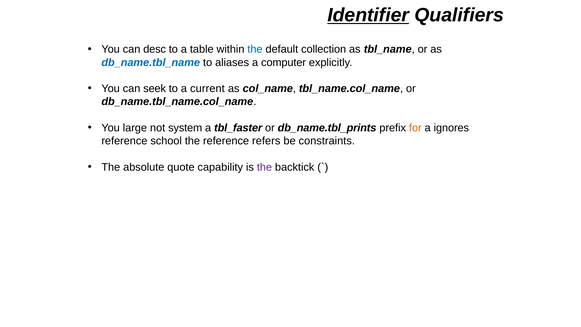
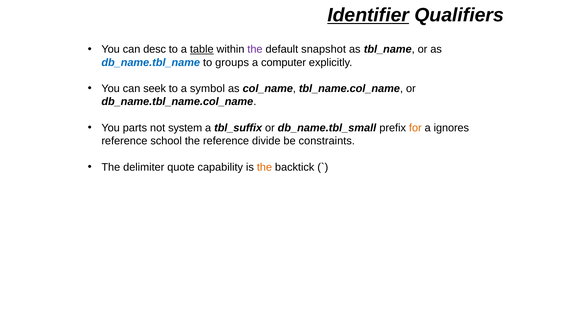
table underline: none -> present (202, 49)
the colour: blue -> purple (255, 49)
collection: collection -> snapshot (324, 49)
aliases: aliases -> groups (232, 62)
current: current -> symbol (207, 89)
large: large -> parts (135, 128)
tbl_faster: tbl_faster -> tbl_suffix (238, 128)
db_name.tbl_prints: db_name.tbl_prints -> db_name.tbl_small (327, 128)
refers: refers -> divide (266, 141)
absolute: absolute -> delimiter (144, 167)
the colour: purple -> orange (264, 167)
